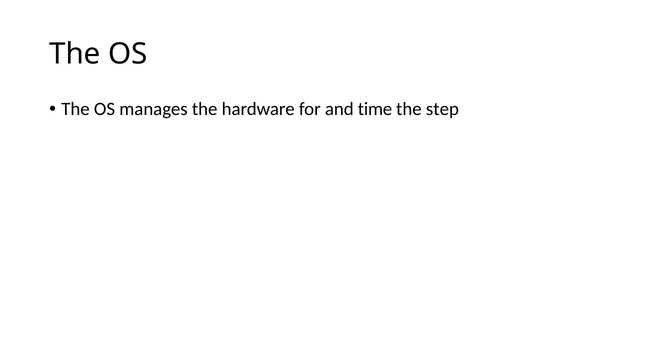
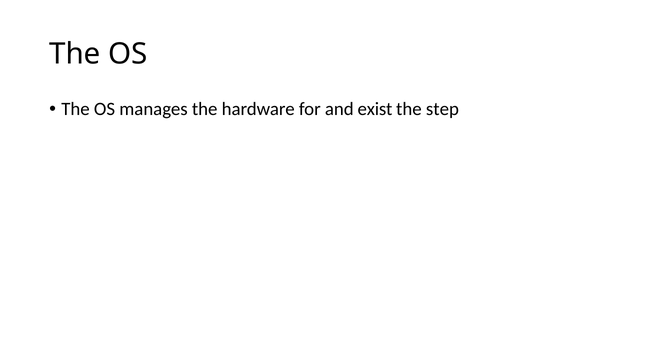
time: time -> exist (375, 109)
